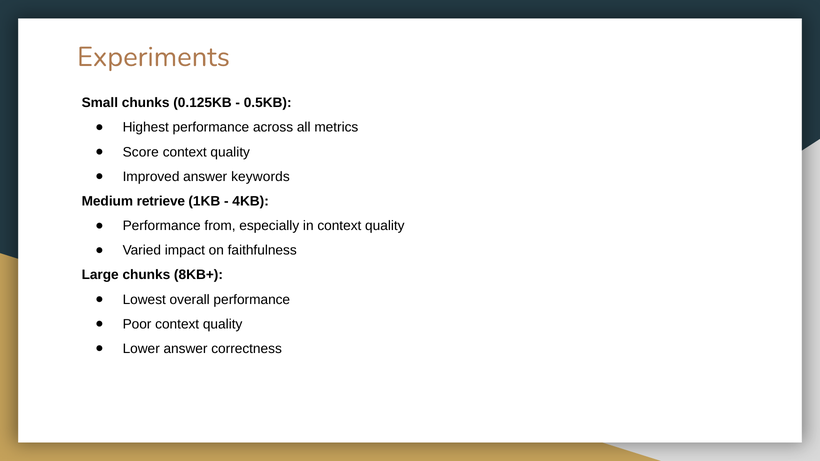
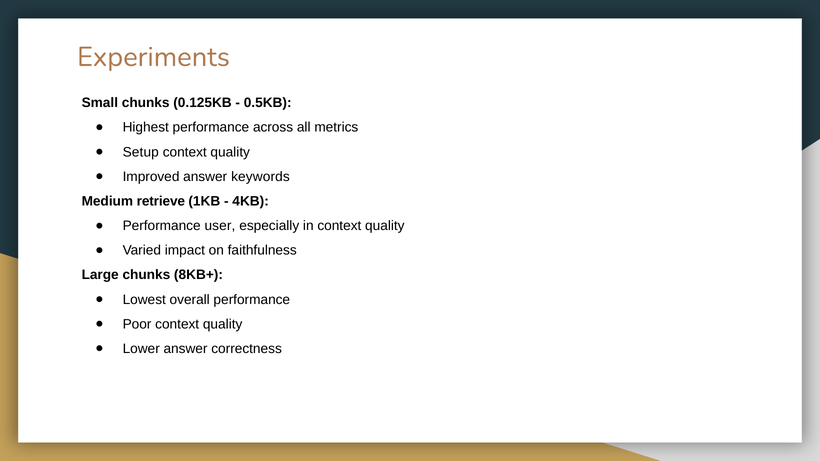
Score: Score -> Setup (141, 152)
from: from -> user (220, 226)
